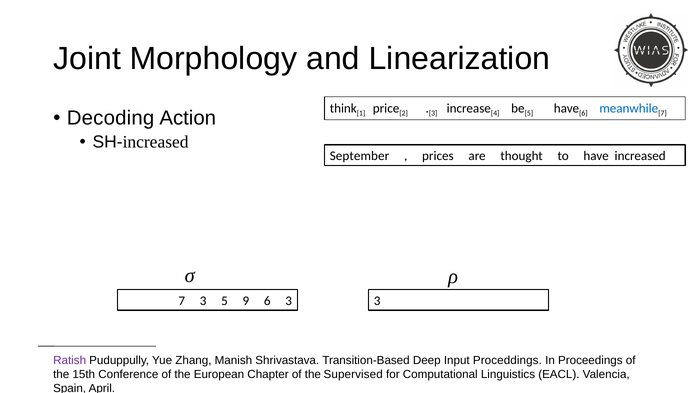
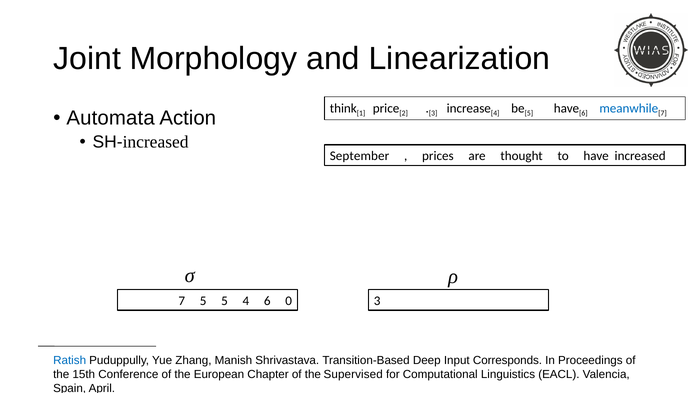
Decoding: Decoding -> Automata (111, 118)
7 3: 3 -> 5 (203, 301)
5 9: 9 -> 4 (246, 301)
6 3: 3 -> 0 (289, 301)
Ratish colour: purple -> blue (70, 360)
Proceddings: Proceddings -> Corresponds (507, 360)
